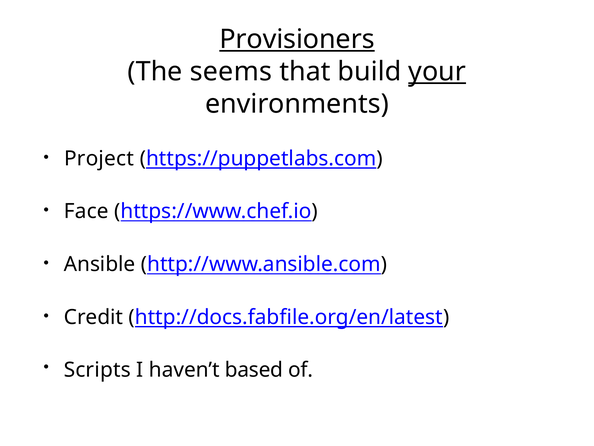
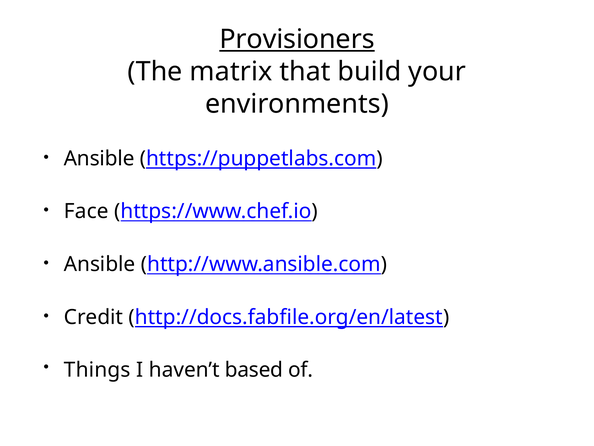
seems: seems -> matrix (231, 71)
your underline: present -> none (437, 71)
Project: Project -> Ansible (99, 158)
Scripts: Scripts -> Things (97, 370)
